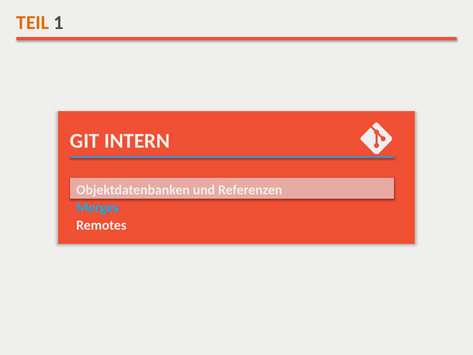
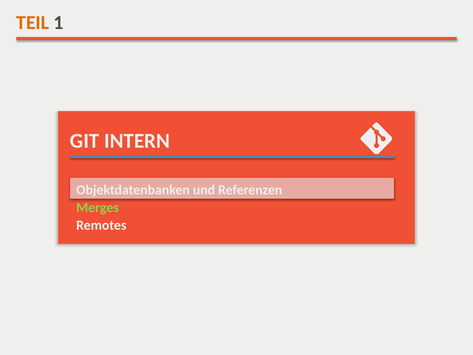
Merges colour: light blue -> light green (98, 208)
